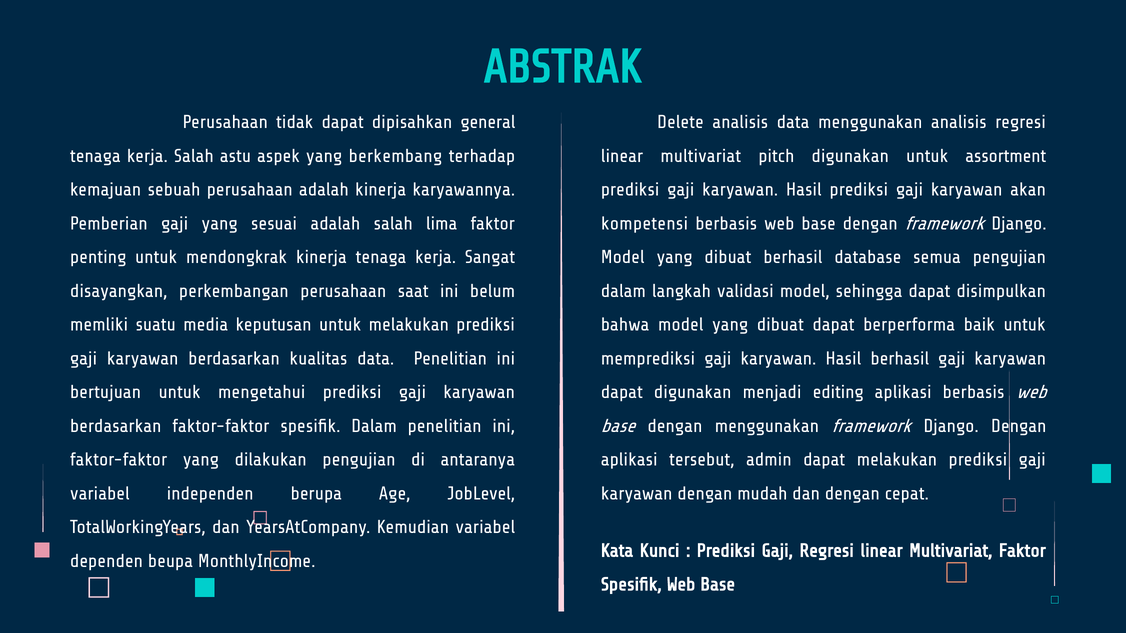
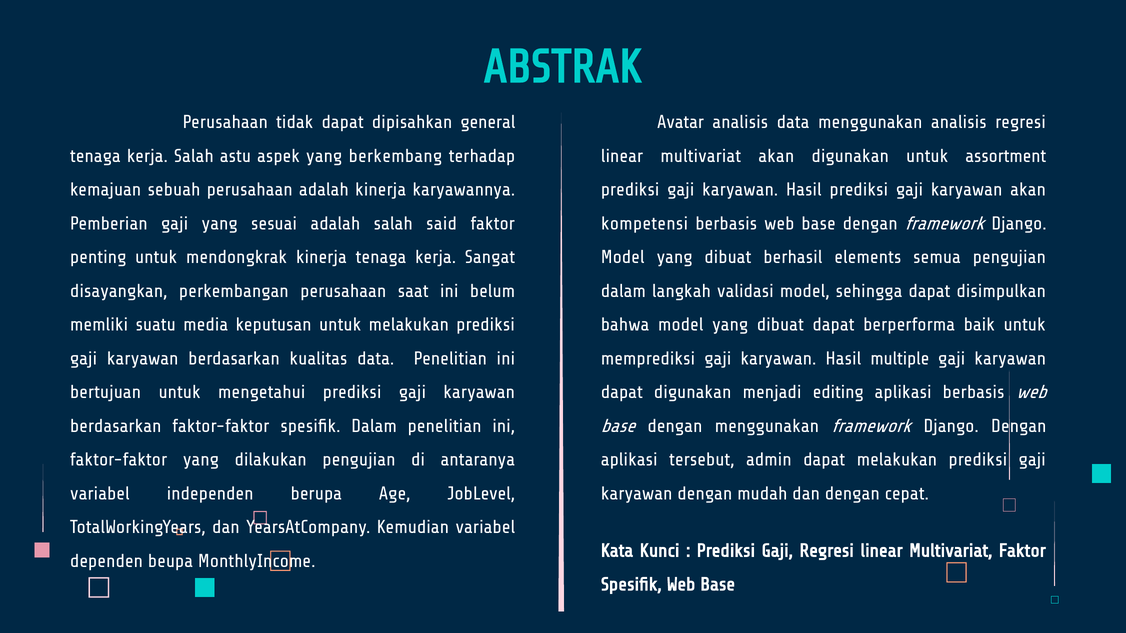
Delete: Delete -> Avatar (681, 122)
multivariat pitch: pitch -> akan (776, 156)
lima: lima -> said (442, 224)
database: database -> elements (868, 257)
Hasil berhasil: berhasil -> multiple (900, 359)
